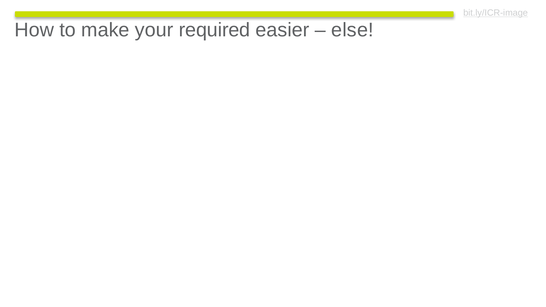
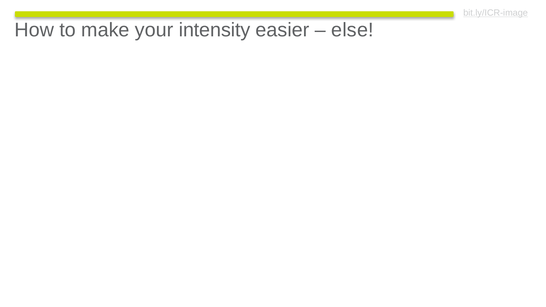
required: required -> intensity (215, 30)
